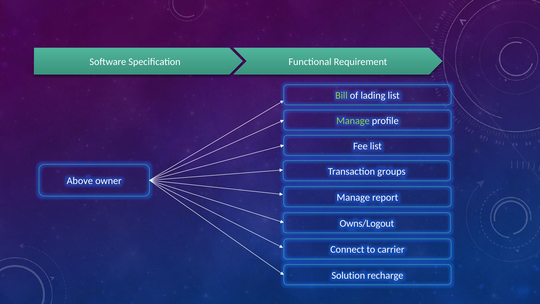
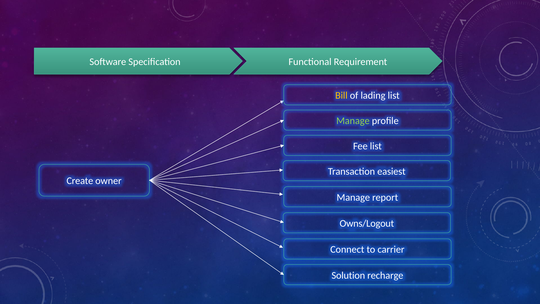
Bill colour: light green -> yellow (341, 95)
groups: groups -> easiest (391, 171)
Above: Above -> Create (80, 181)
